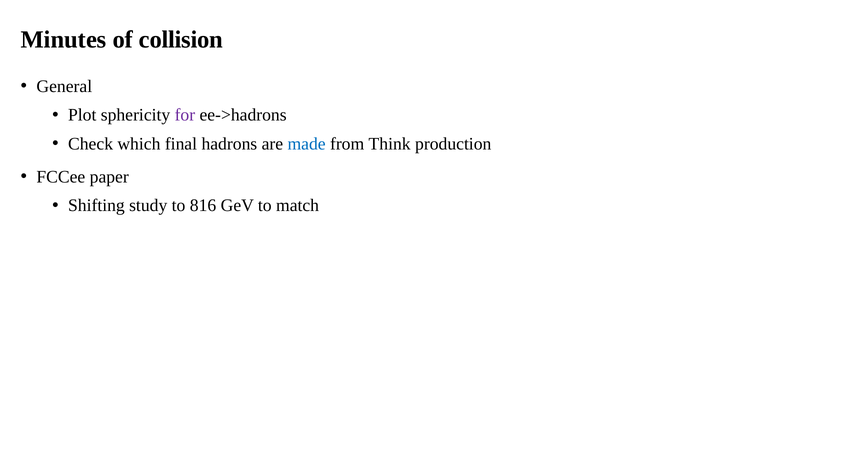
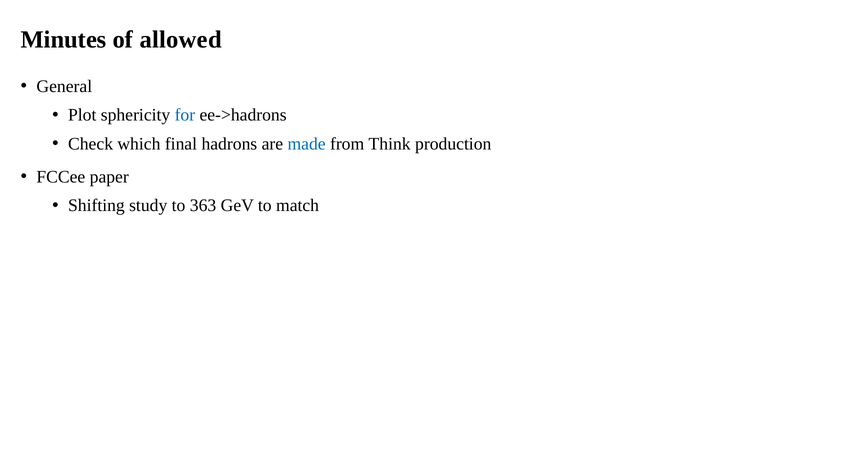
collision: collision -> allowed (181, 39)
for colour: purple -> blue (185, 115)
816: 816 -> 363 (203, 205)
